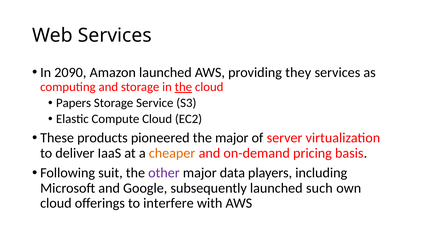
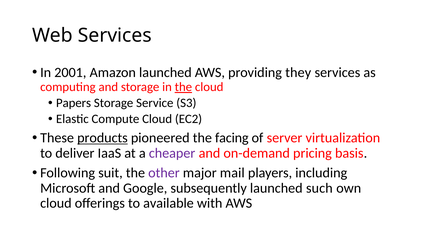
2090: 2090 -> 2001 (70, 72)
products underline: none -> present (102, 138)
the major: major -> facing (232, 138)
cheaper colour: orange -> purple (172, 153)
data: data -> mail (232, 173)
interfere: interfere -> available (169, 203)
